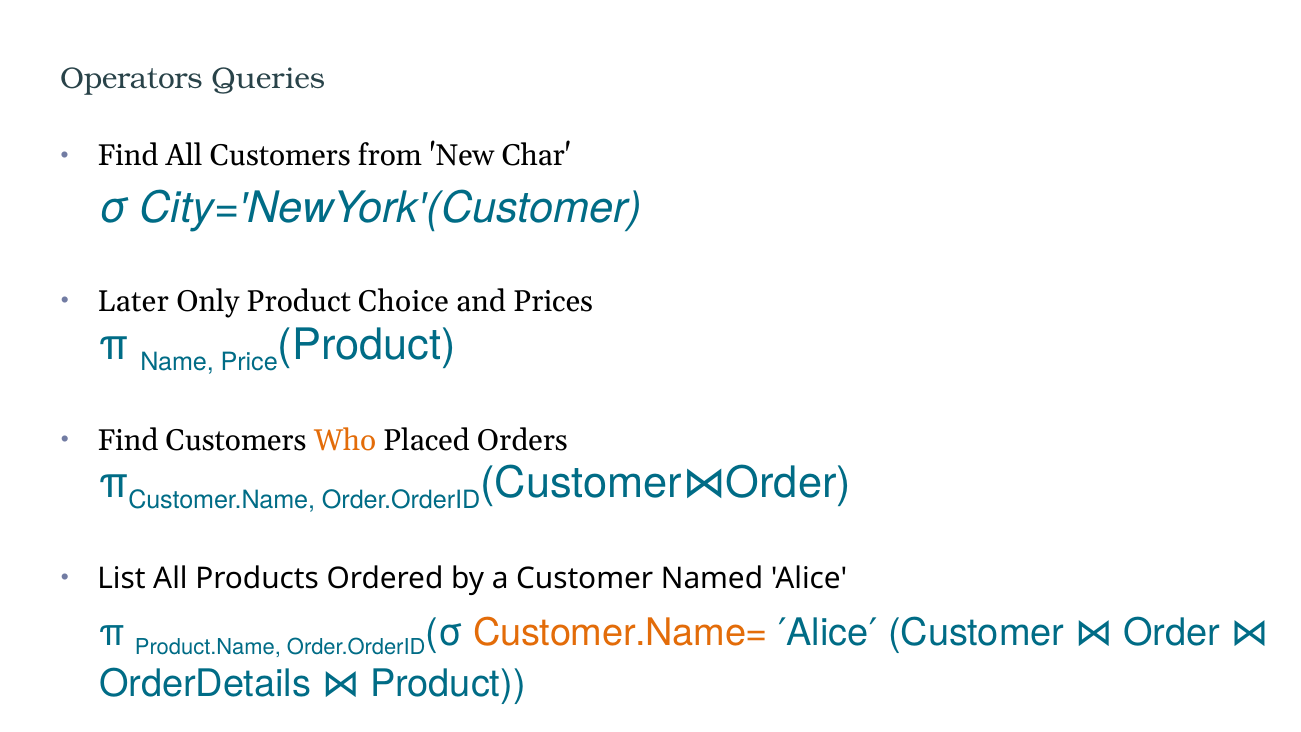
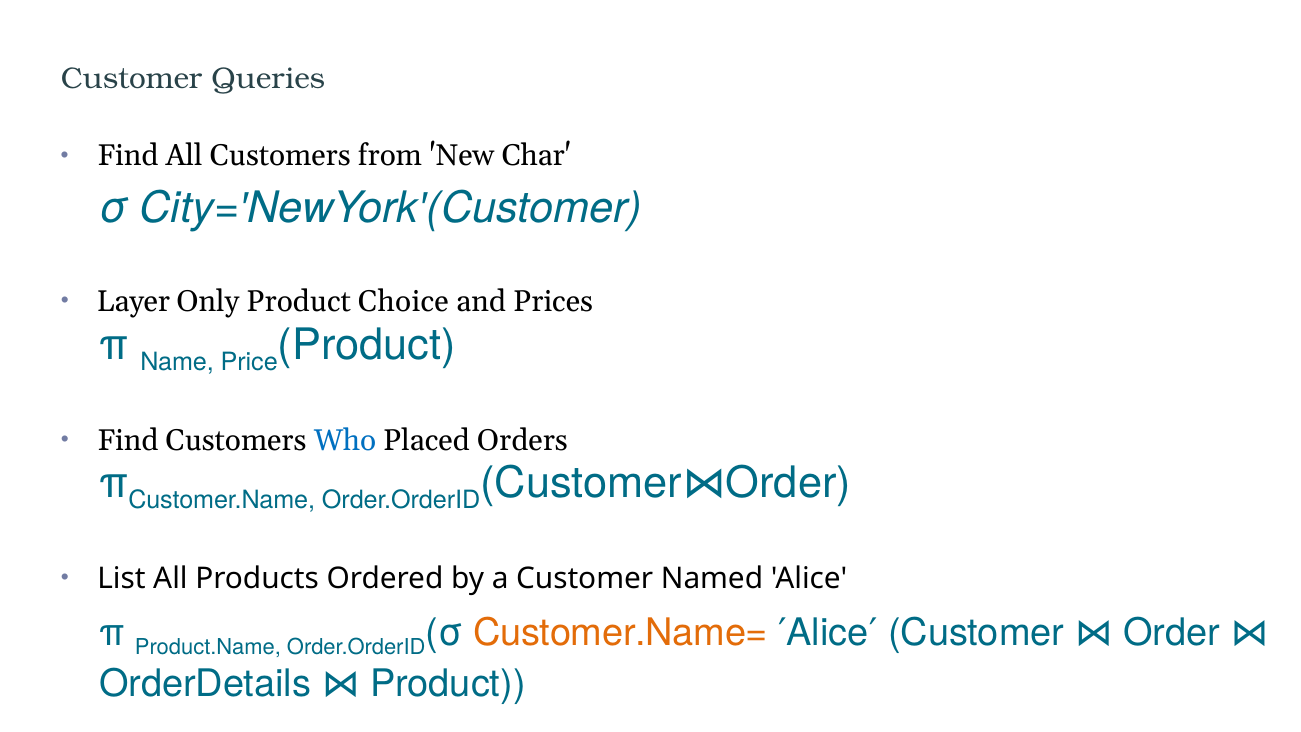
Operators: Operators -> Customer (131, 78)
Later: Later -> Layer (133, 301)
Who colour: orange -> blue (345, 440)
